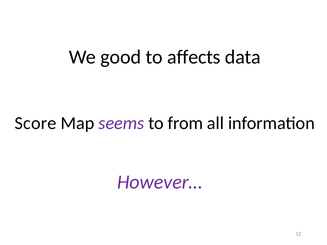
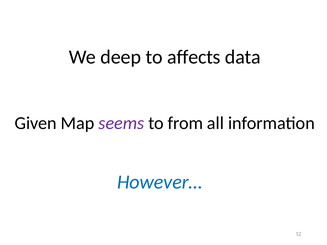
good: good -> deep (121, 57)
Score: Score -> Given (36, 123)
However… colour: purple -> blue (160, 182)
